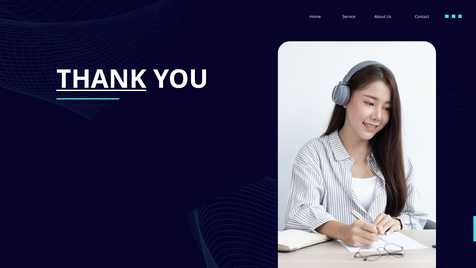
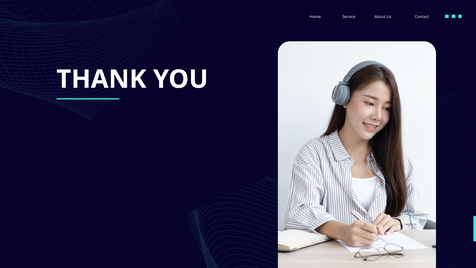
THANK underline: present -> none (101, 79)
